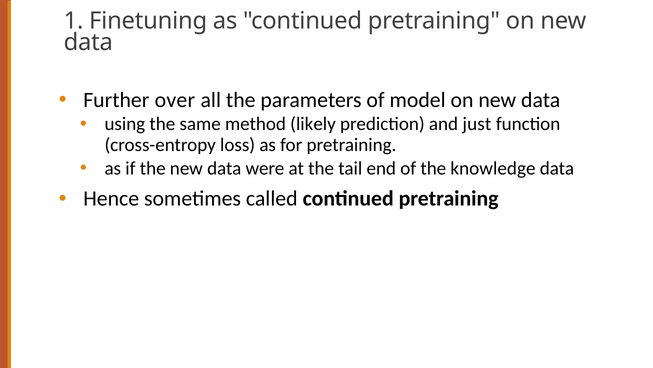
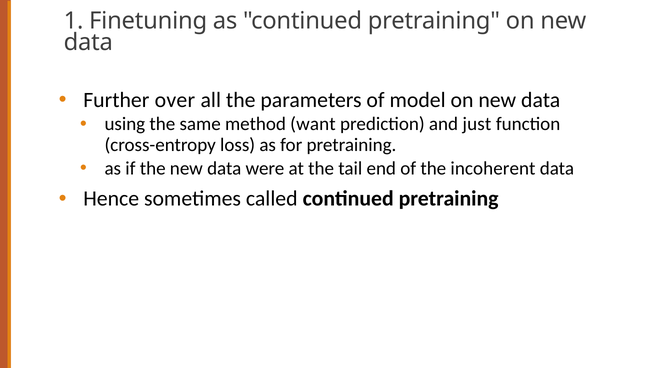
likely: likely -> want (313, 124)
knowledge: knowledge -> incoherent (493, 168)
